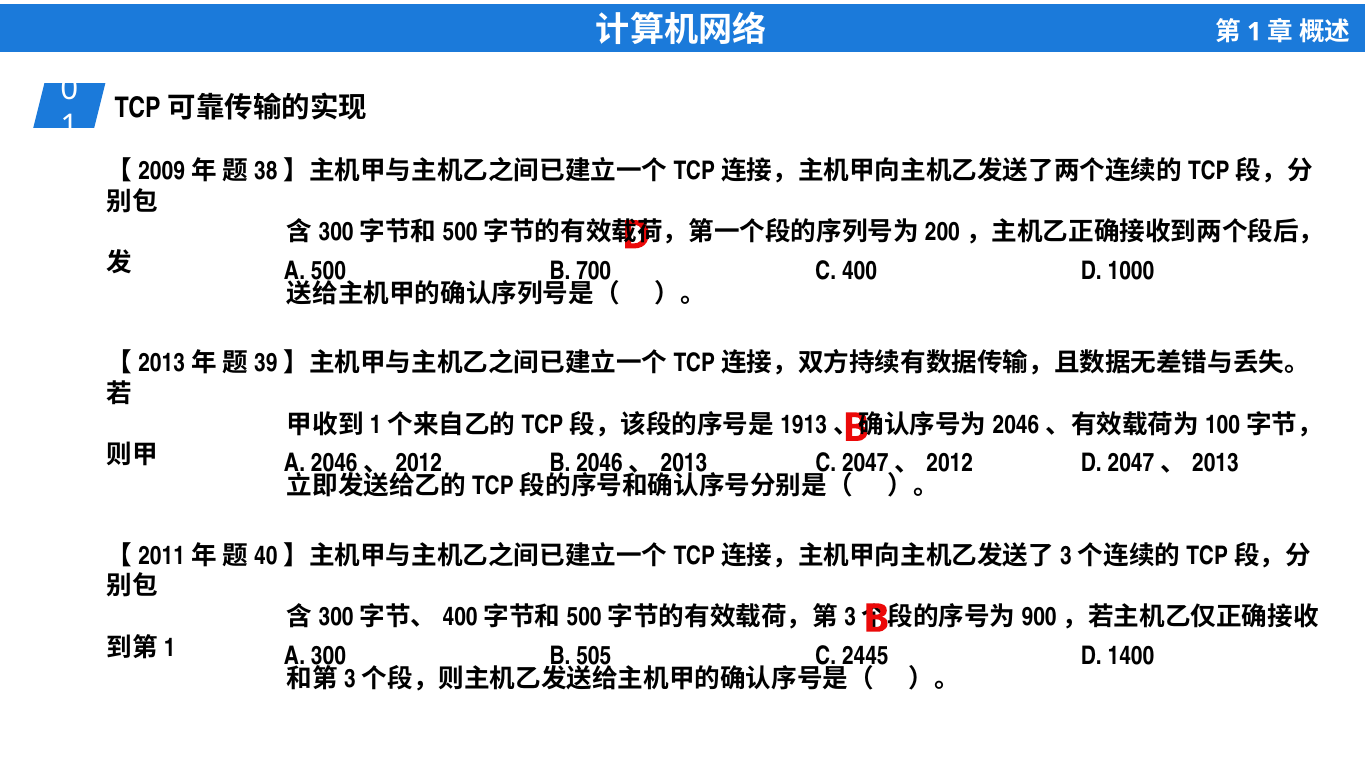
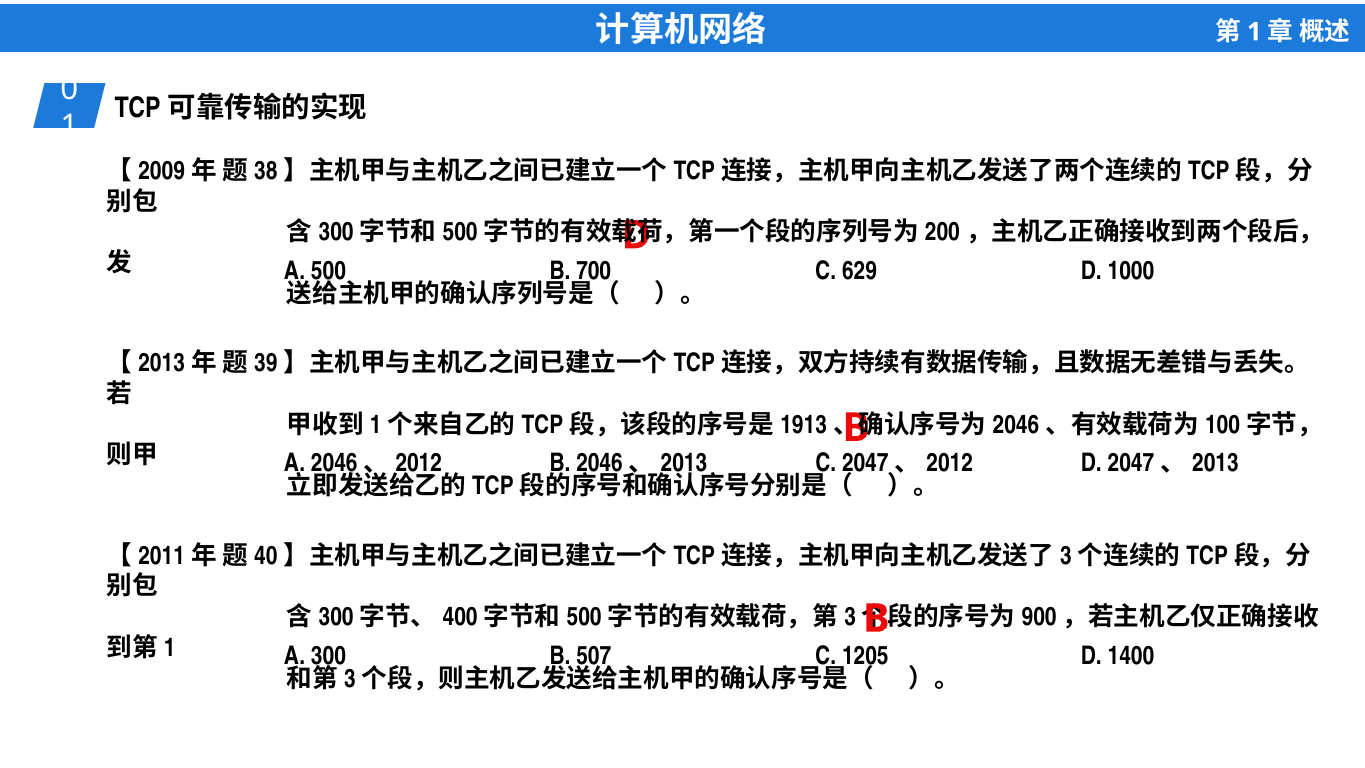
400: 400 -> 629 (859, 271)
505: 505 -> 507 (594, 656)
2445: 2445 -> 1205 (865, 656)
